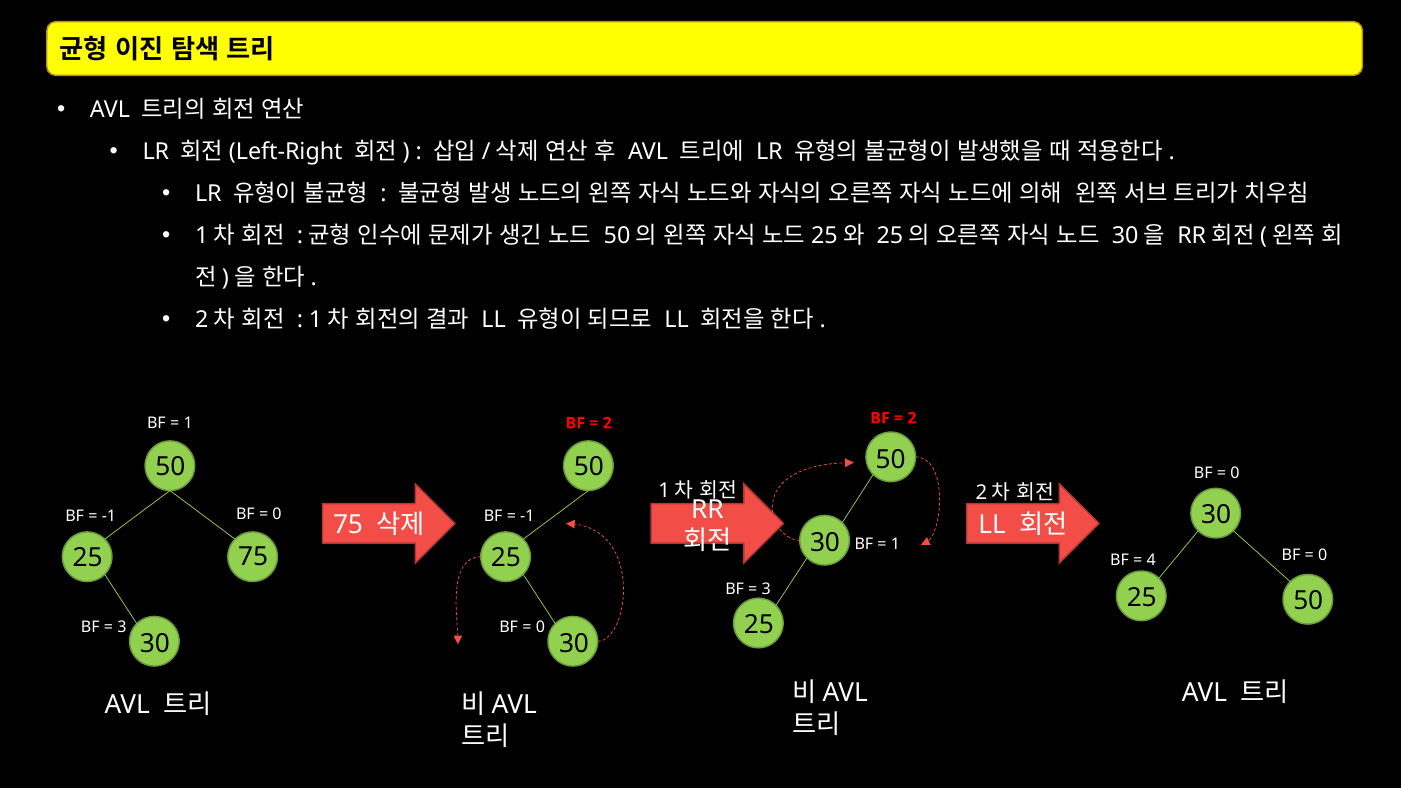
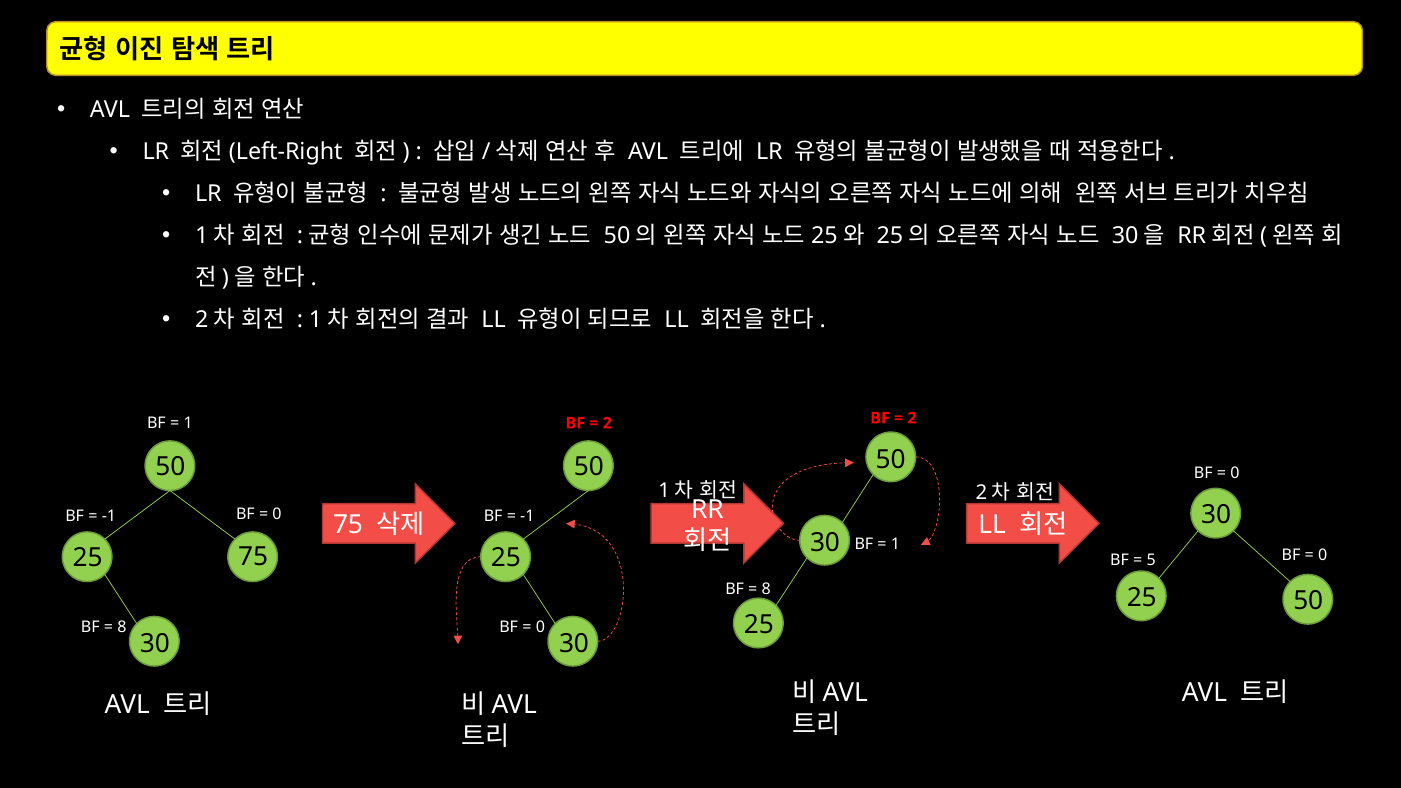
4: 4 -> 5 (1151, 561)
3: 3 -> 8 (766, 589)
3: 3 -> 8 (122, 627)
